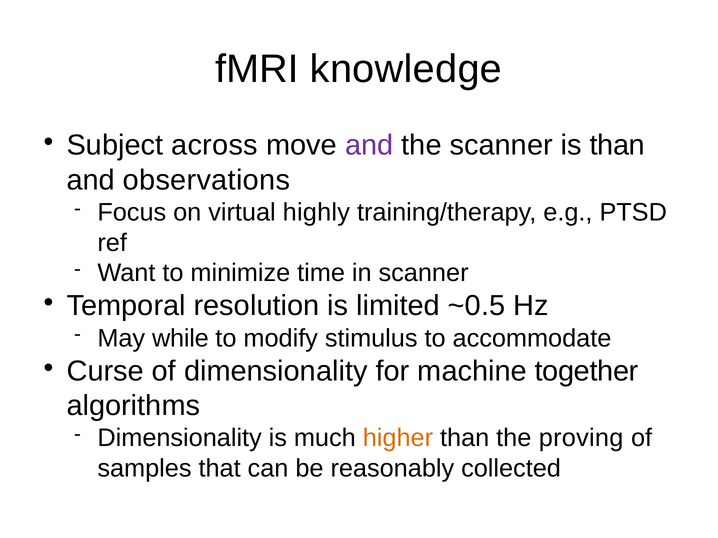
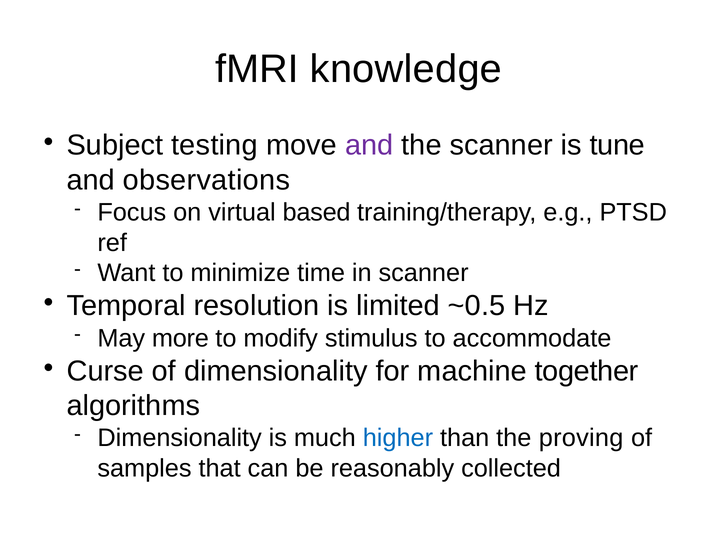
across: across -> testing (215, 145)
is than: than -> tune (617, 145)
highly: highly -> based (317, 212)
while: while -> more (180, 338)
higher colour: orange -> blue (398, 438)
